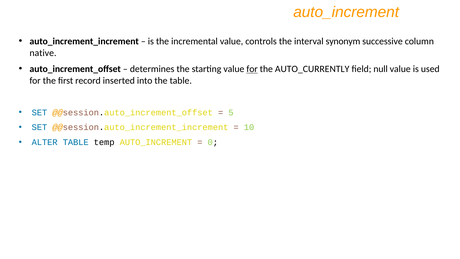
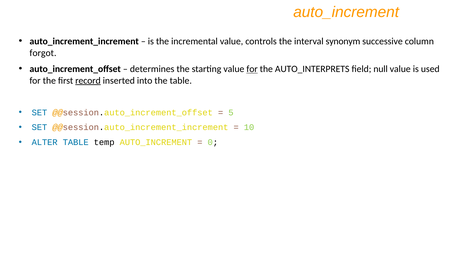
native: native -> forgot (43, 53)
AUTO_CURRENTLY: AUTO_CURRENTLY -> AUTO_INTERPRETS (312, 69)
record underline: none -> present (88, 80)
